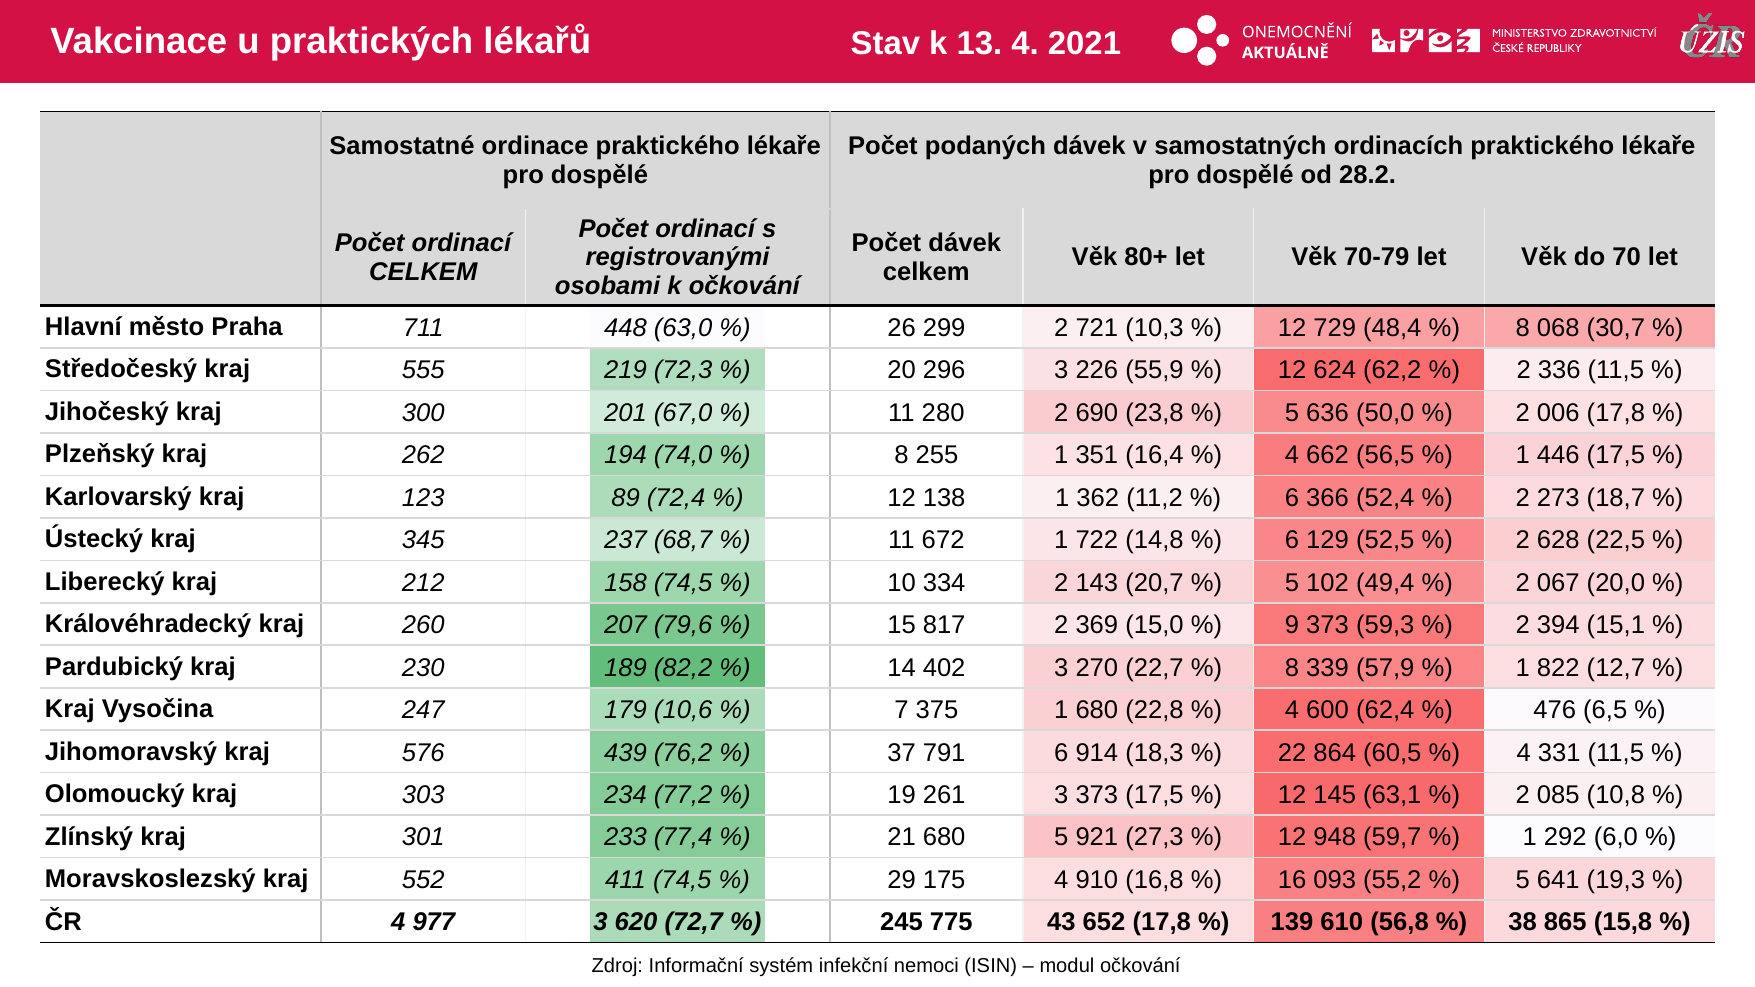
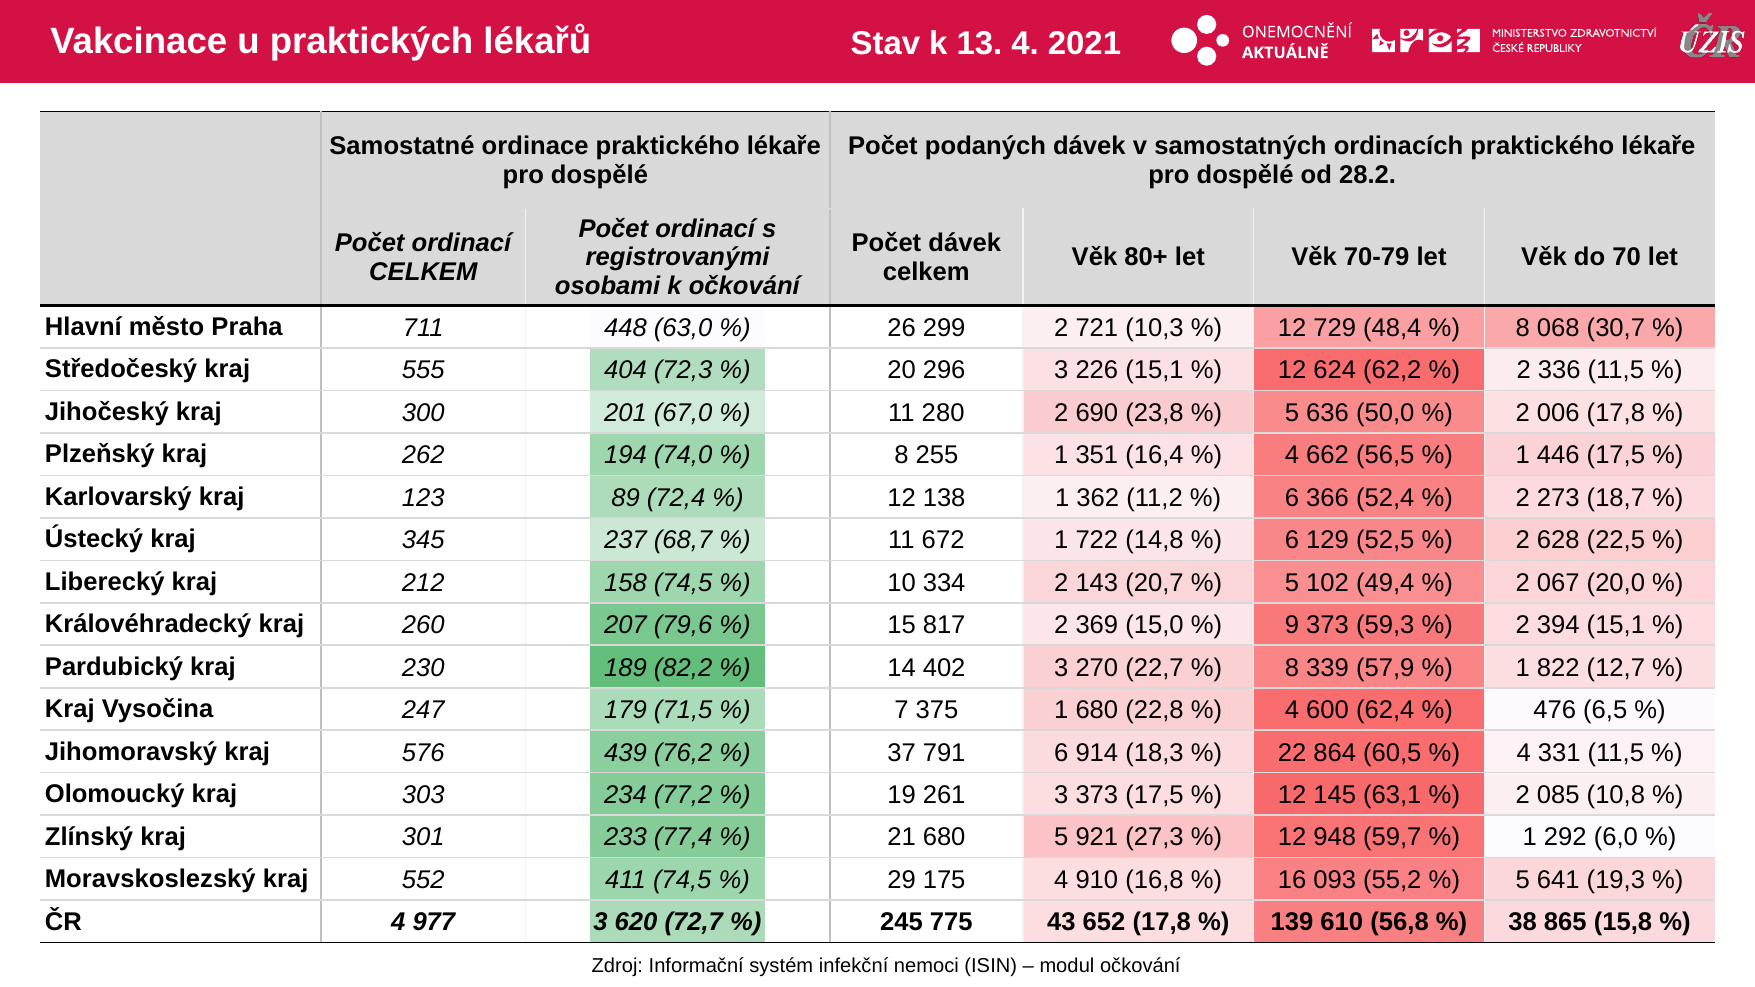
219: 219 -> 404 (626, 370)
226 55,9: 55,9 -> 15,1 (1155, 370)
10,6: 10,6 -> 71,5 (683, 710)
